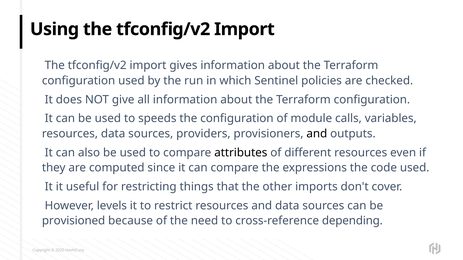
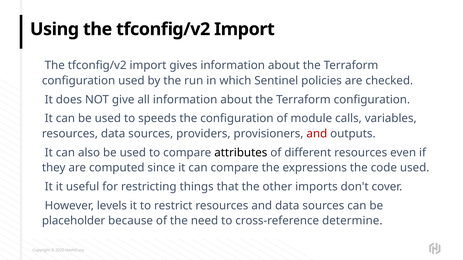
and colour: black -> red (317, 134)
provisioned: provisioned -> placeholder (74, 221)
depending: depending -> determine (352, 221)
